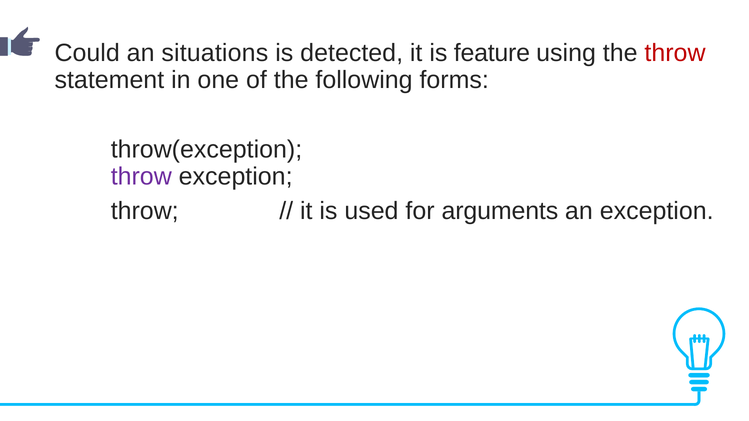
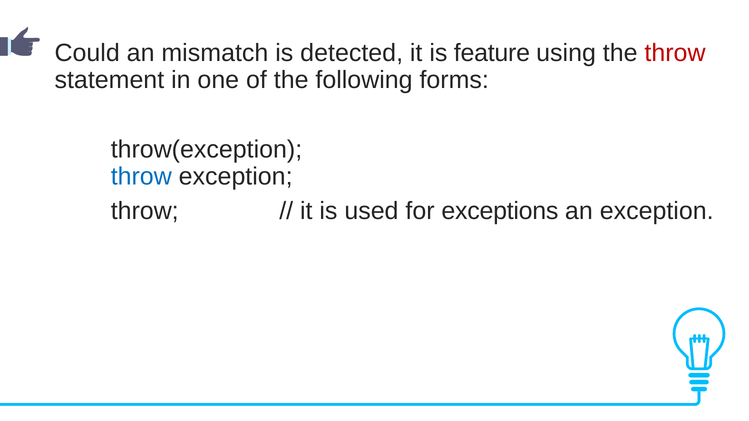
situations: situations -> mismatch (215, 53)
throw colour: purple -> blue (141, 177)
arguments: arguments -> exceptions (500, 211)
